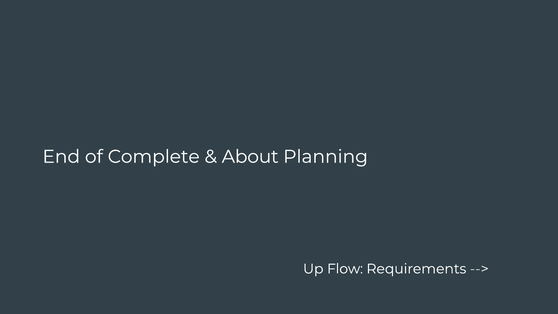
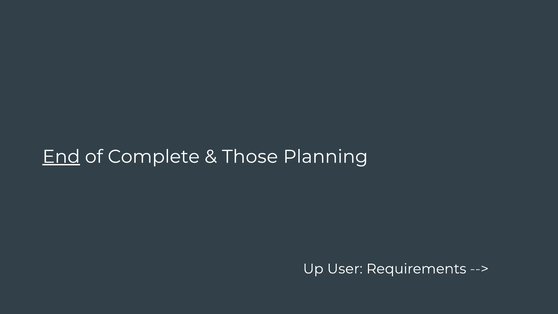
End underline: none -> present (61, 157)
About: About -> Those (250, 157)
Flow: Flow -> User (345, 269)
